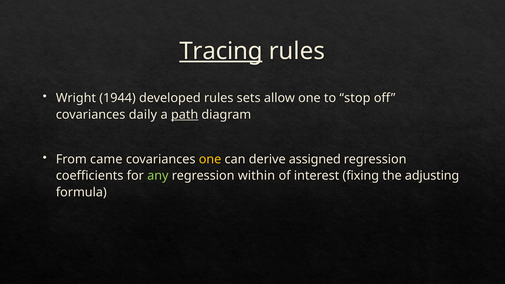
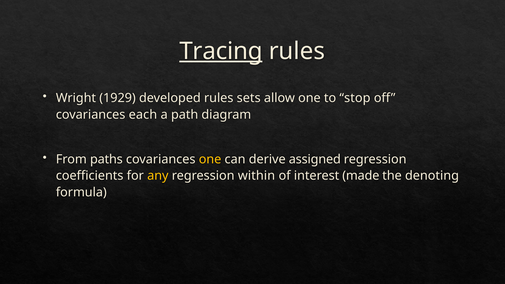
1944: 1944 -> 1929 (118, 98)
daily: daily -> each (143, 115)
path underline: present -> none (185, 115)
came: came -> paths (106, 159)
any colour: light green -> yellow (158, 176)
fixing: fixing -> made (361, 176)
adjusting: adjusting -> denoting (432, 176)
